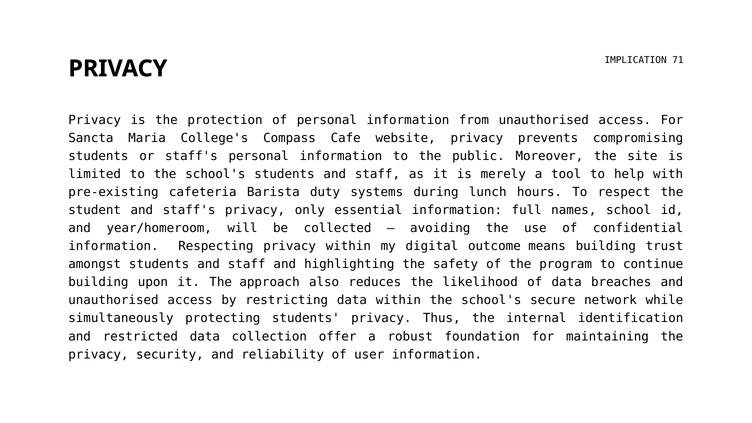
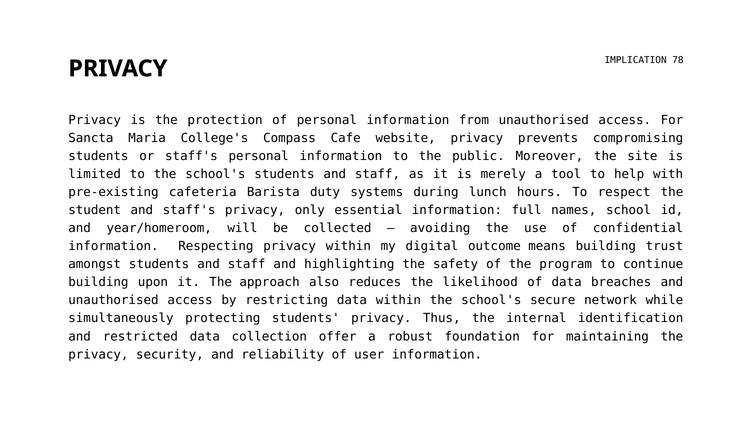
71: 71 -> 78 (678, 60)
